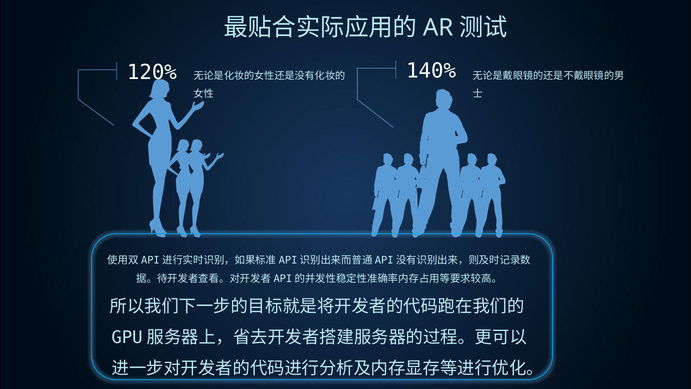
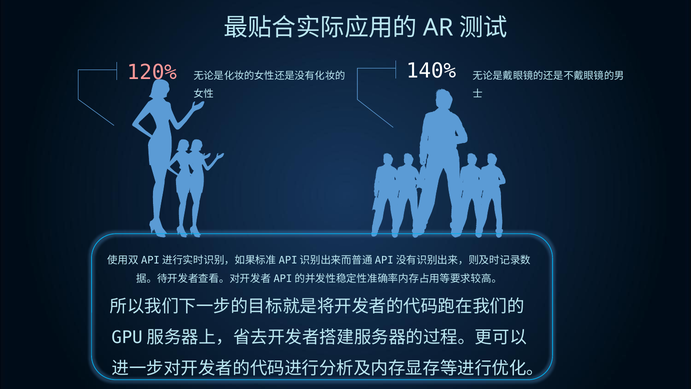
120% colour: white -> pink (152, 72)
